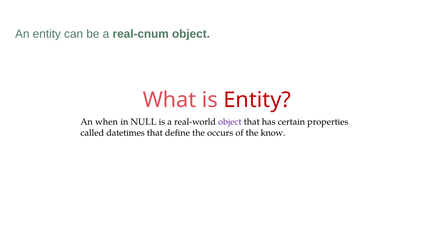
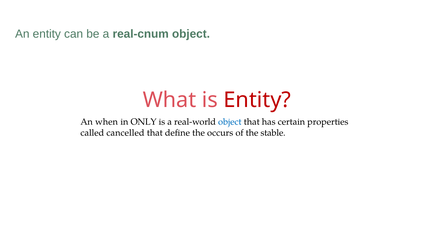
NULL: NULL -> ONLY (144, 122)
object colour: purple -> blue (230, 122)
datetimes: datetimes -> cancelled (125, 133)
know: know -> stable (273, 133)
